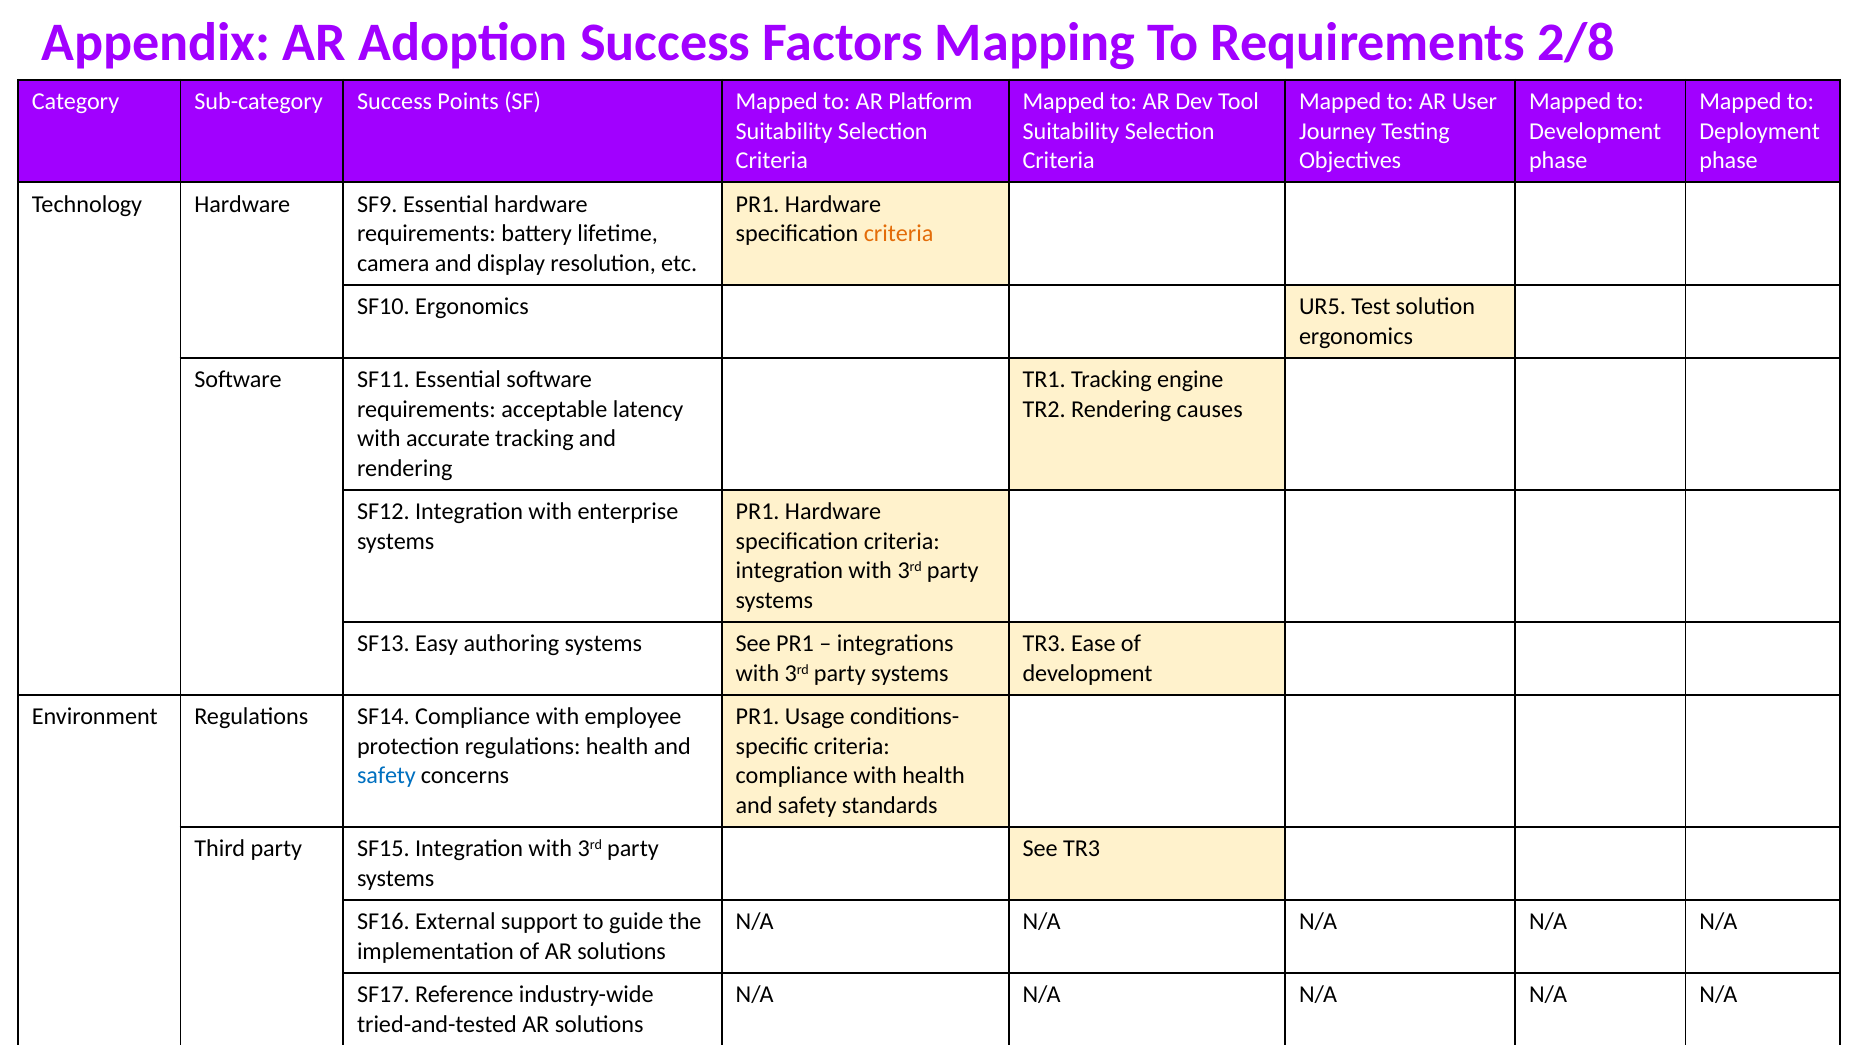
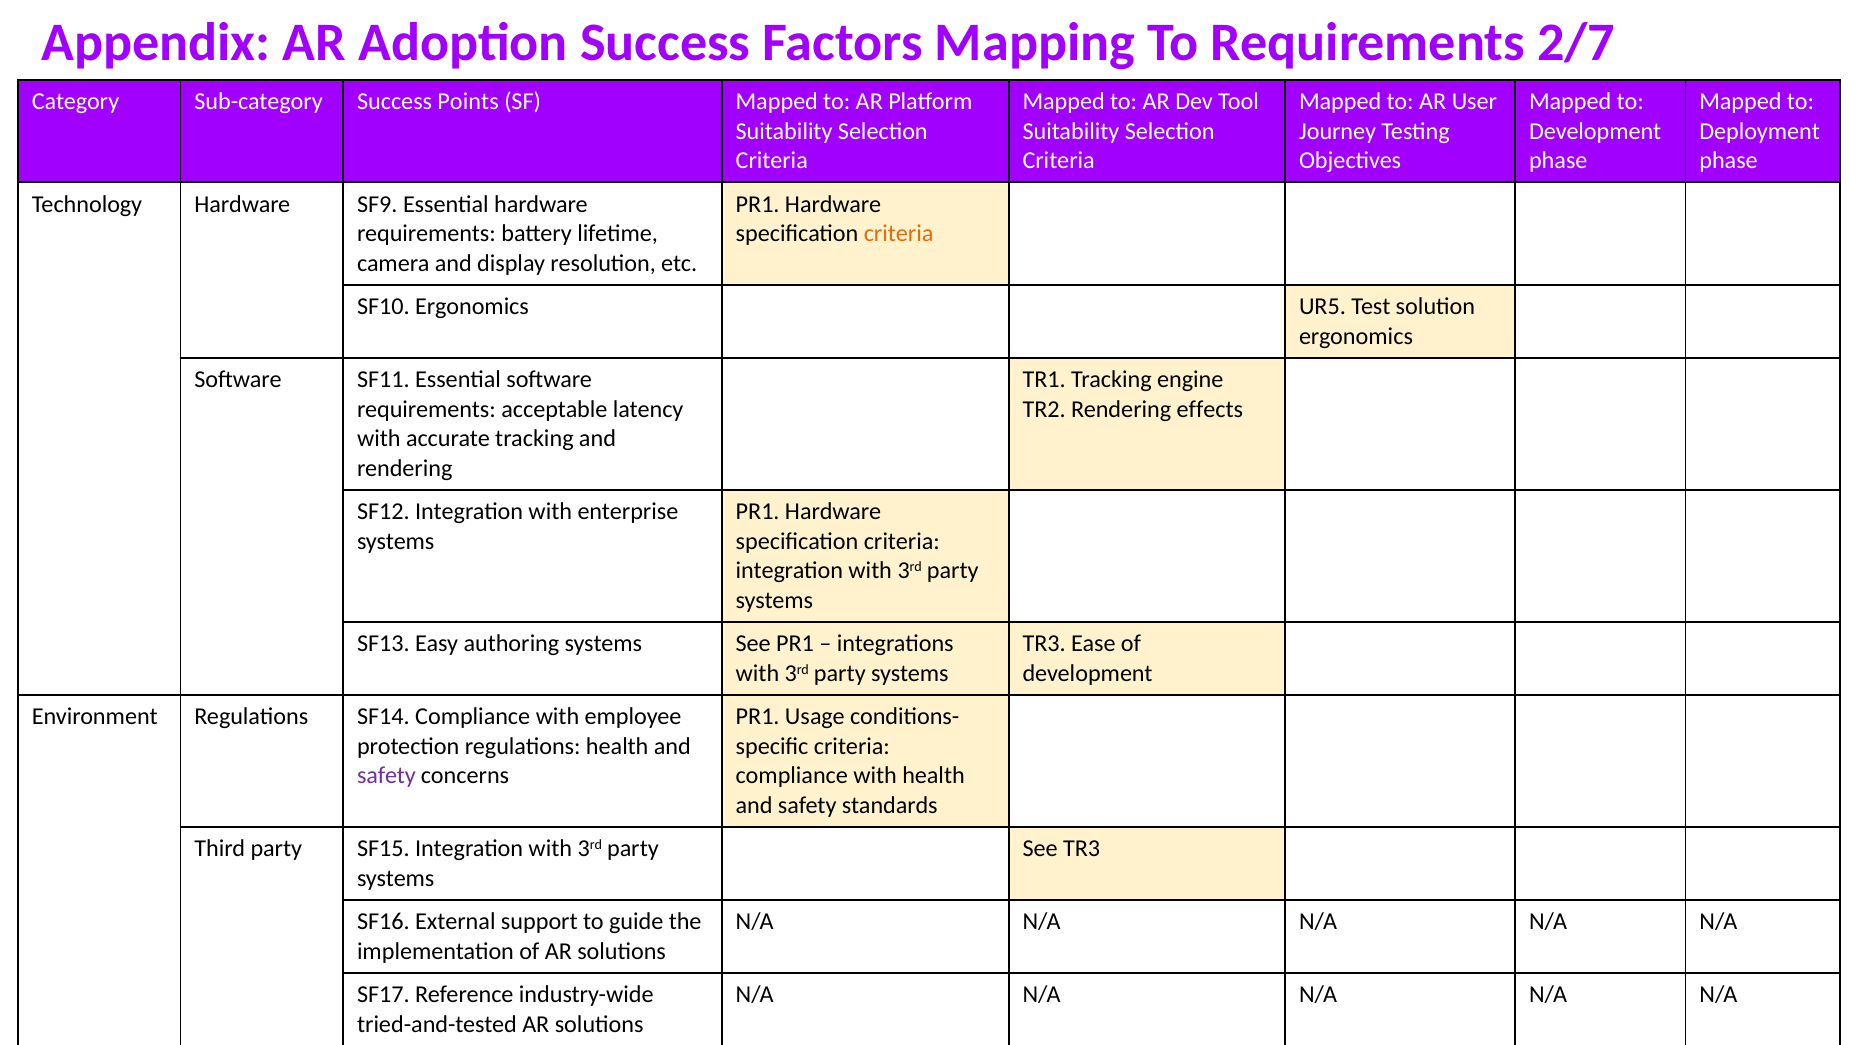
2/8: 2/8 -> 2/7 (1576, 43)
causes: causes -> effects (1210, 409)
safety colour: blue -> purple (387, 776)
